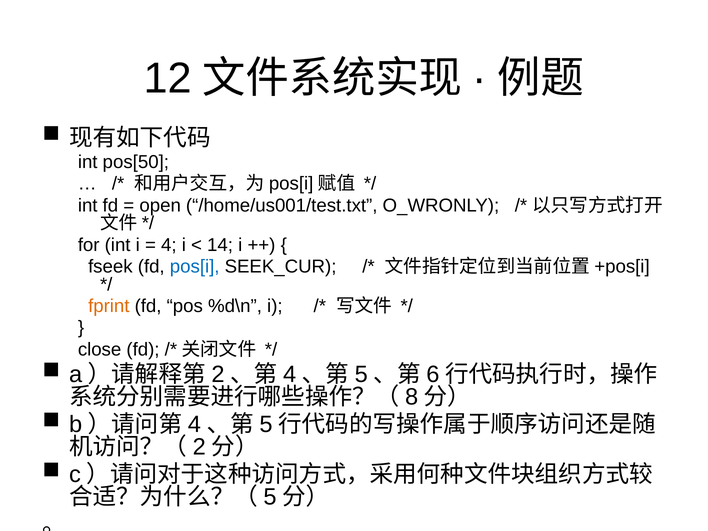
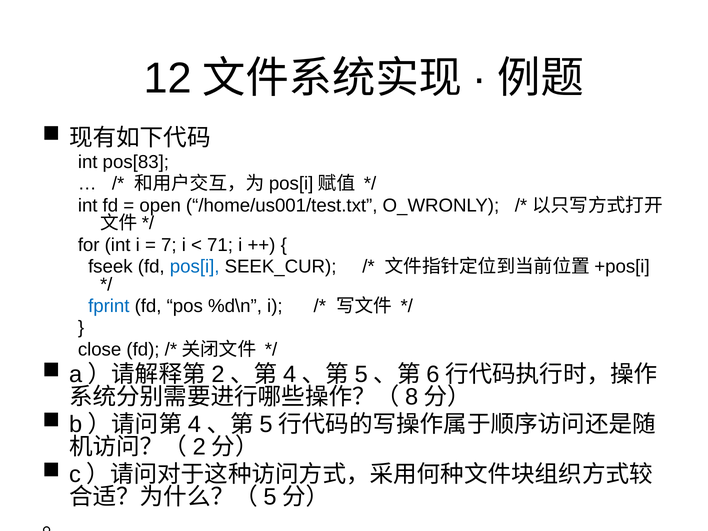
pos[50: pos[50 -> pos[83 (136, 162)
4: 4 -> 7 (169, 245)
14: 14 -> 71 (220, 245)
fprint colour: orange -> blue (109, 306)
